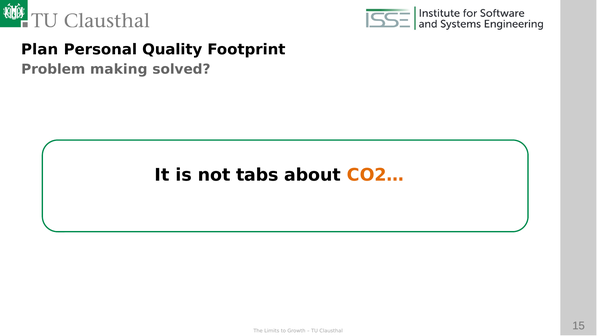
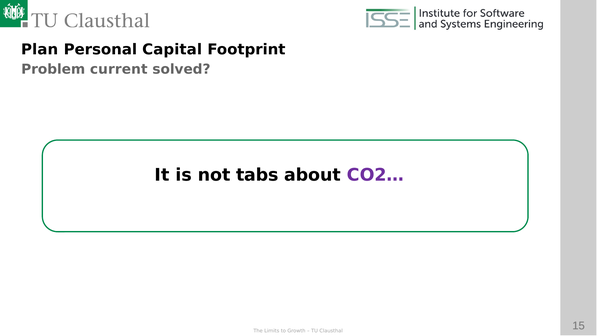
Quality: Quality -> Capital (172, 50)
making: making -> current (119, 69)
CO2… colour: orange -> purple (375, 175)
